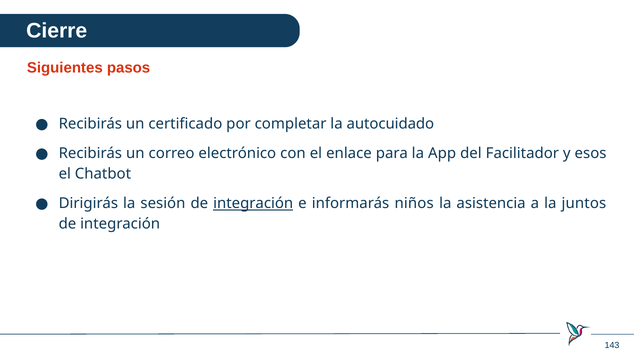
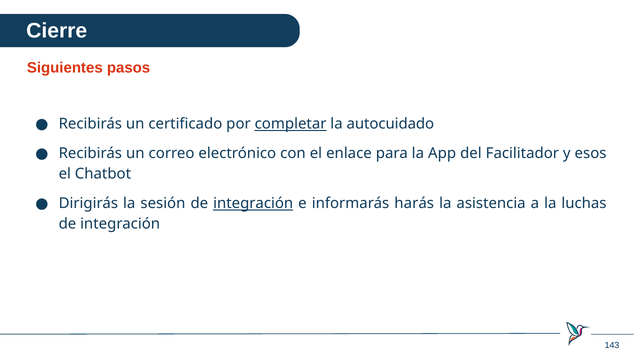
completar underline: none -> present (291, 124)
niños: niños -> harás (414, 204)
juntos: juntos -> luchas (584, 204)
